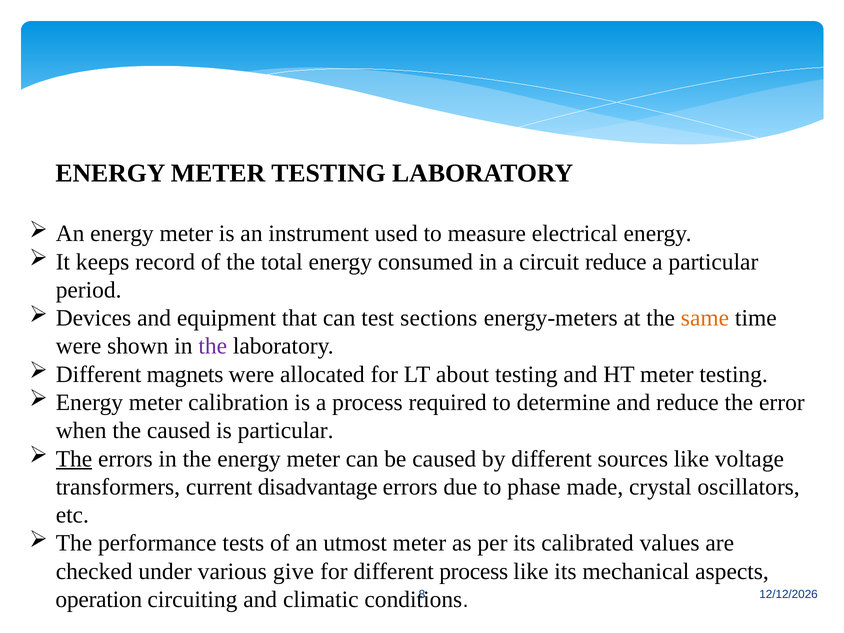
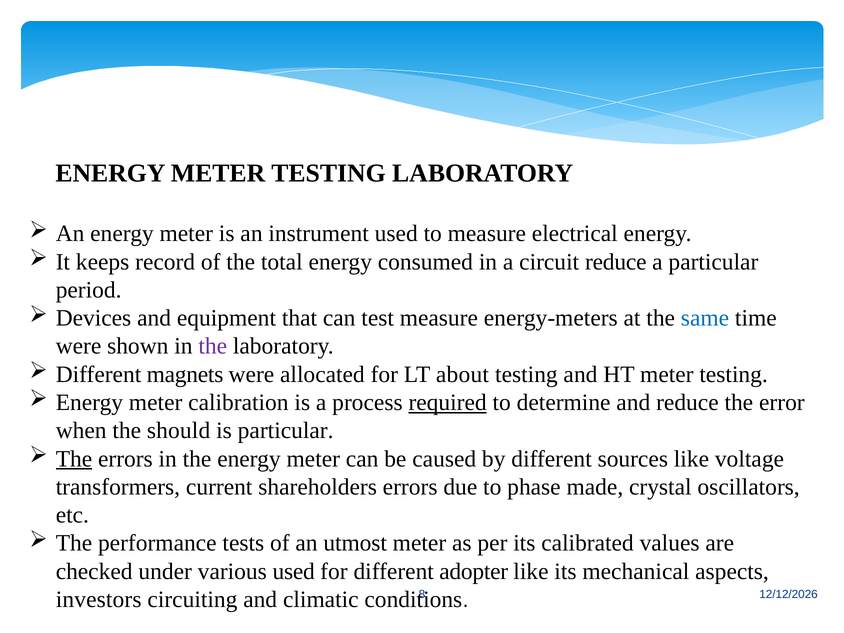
test sections: sections -> measure (439, 318)
same colour: orange -> blue (705, 318)
required underline: none -> present (448, 402)
the caused: caused -> should (179, 431)
disadvantage: disadvantage -> shareholders (318, 487)
various give: give -> used (294, 571)
different process: process -> adopter (474, 571)
operation: operation -> investors (99, 600)
